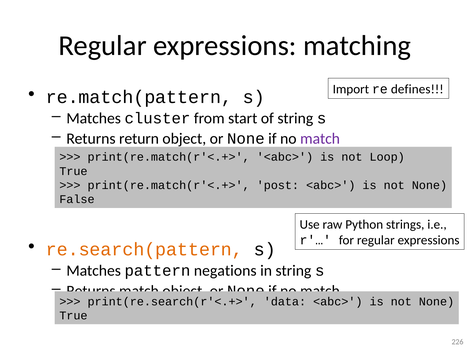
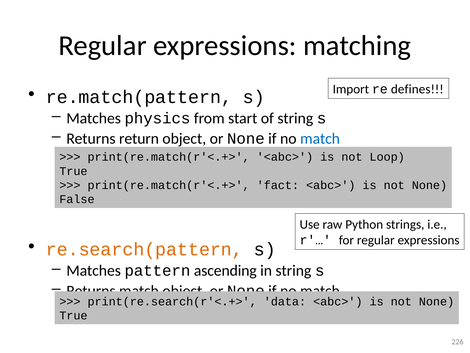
cluster: cluster -> physics (157, 118)
match colour: purple -> blue (320, 138)
post: post -> fact (278, 185)
negations: negations -> ascending (225, 270)
